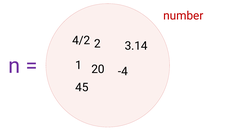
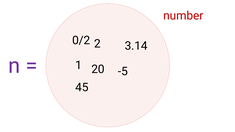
4/2: 4/2 -> 0/2 (81, 40)
-4: -4 -> -5 (123, 71)
